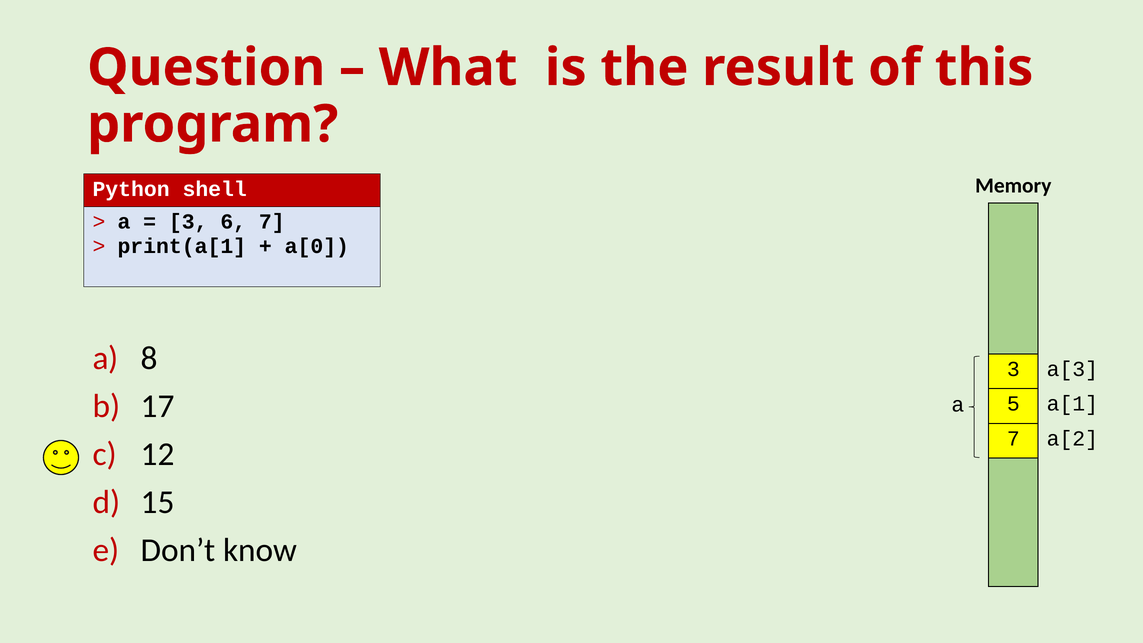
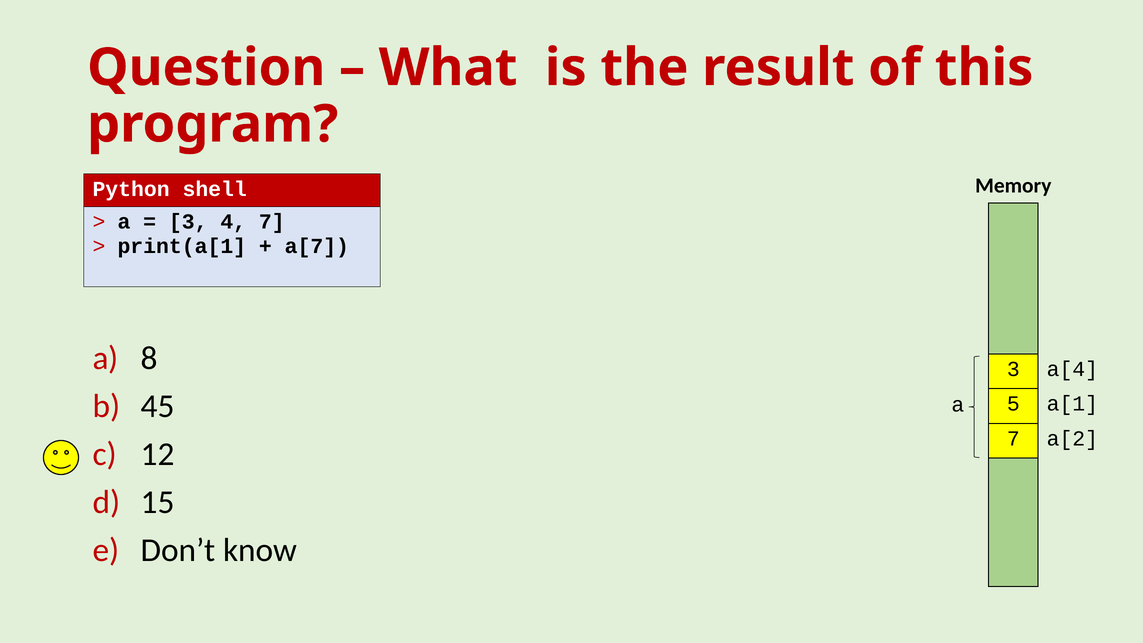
6: 6 -> 4 (233, 222)
a[0: a[0 -> a[7 (317, 246)
a[3: a[3 -> a[4 (1072, 369)
17: 17 -> 45 (158, 406)
